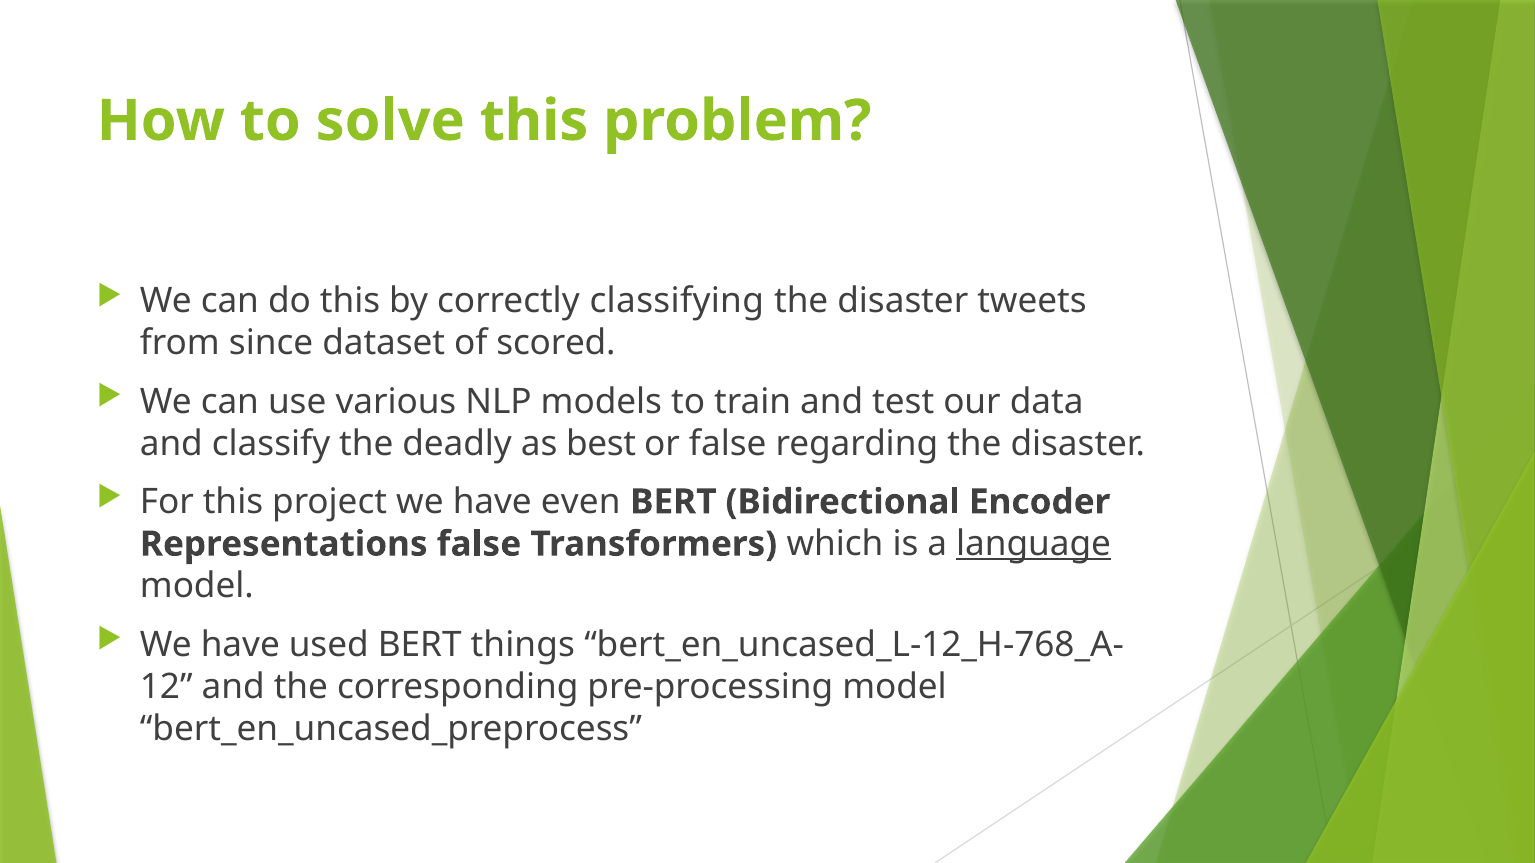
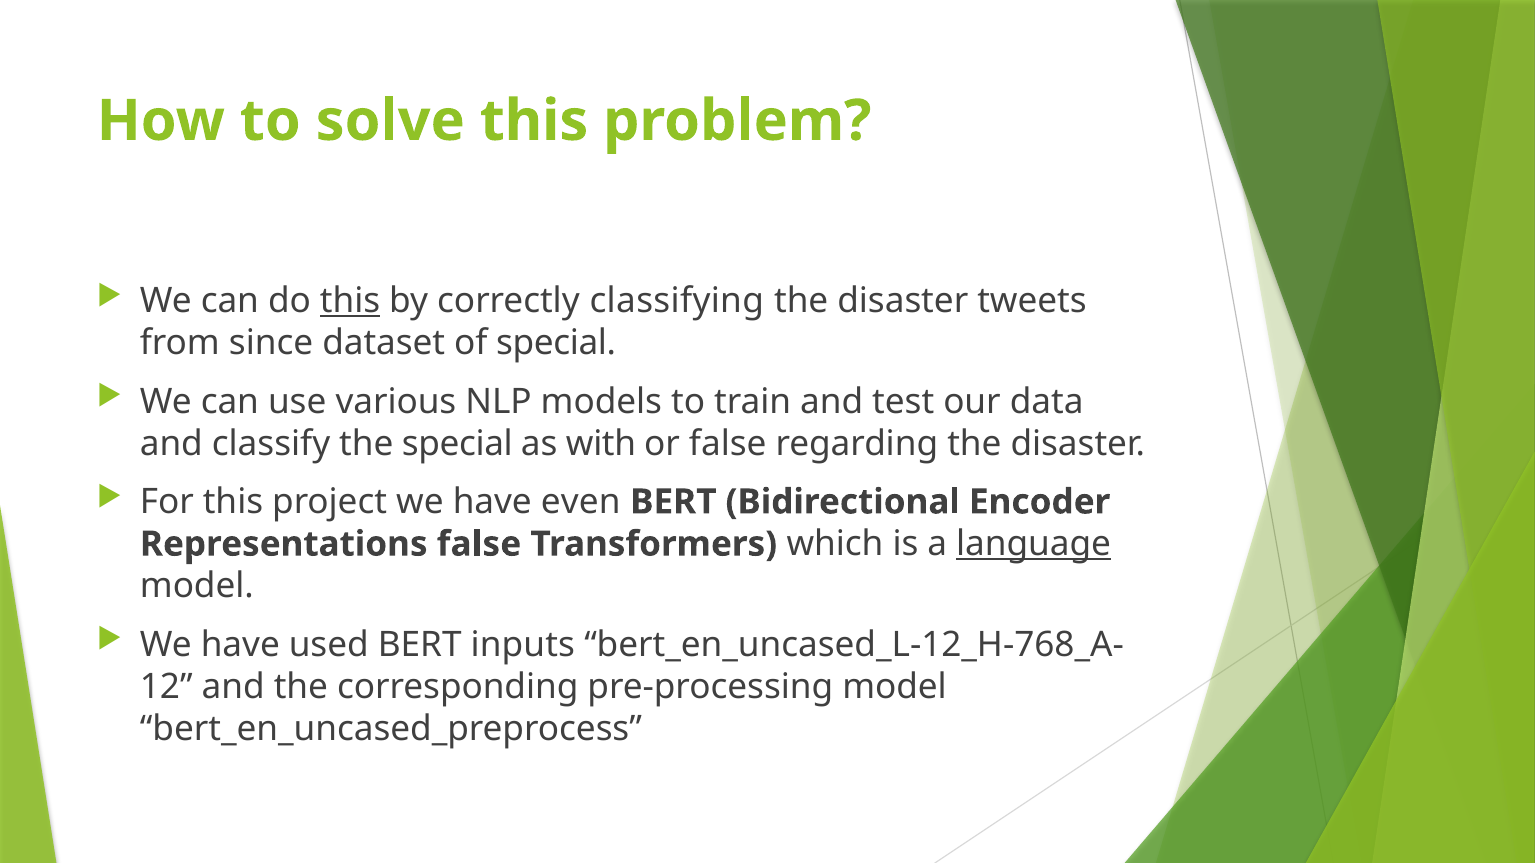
this underline: none -> present (350, 301)
of scored: scored -> special (556, 344)
the deadly: deadly -> special (457, 444)
best: best -> with (601, 444)
things: things -> inputs (523, 645)
